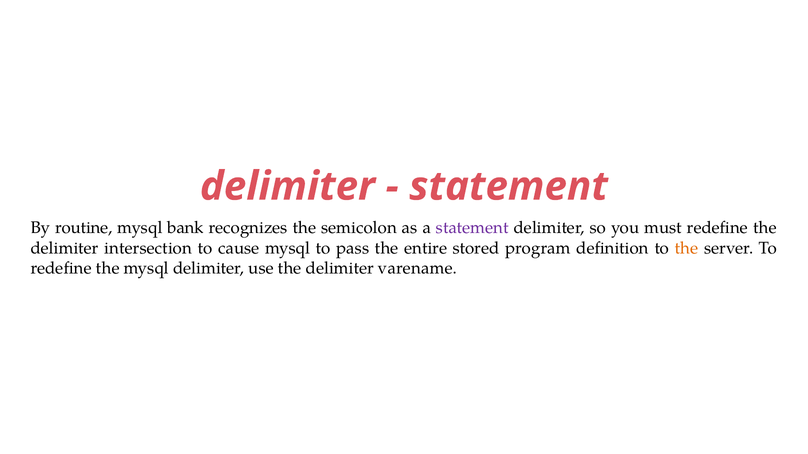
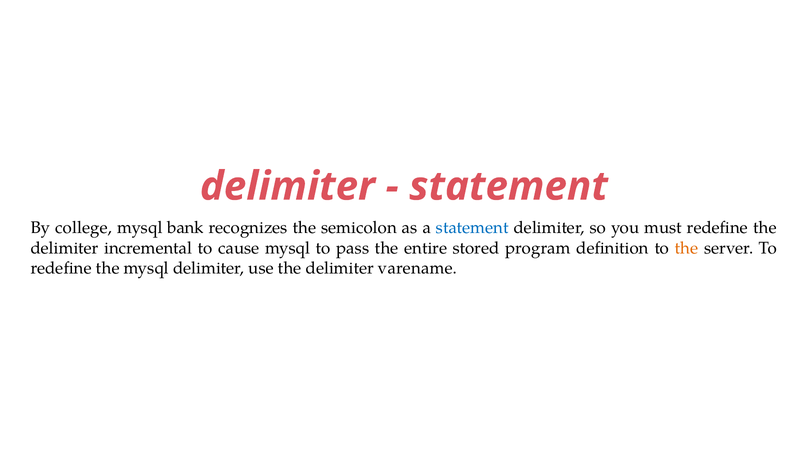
routine: routine -> college (84, 228)
statement colour: purple -> blue (472, 228)
intersection: intersection -> incremental (148, 248)
